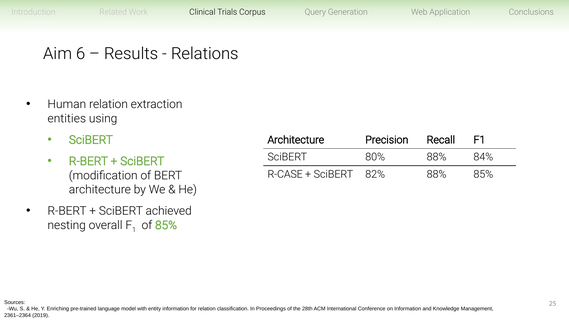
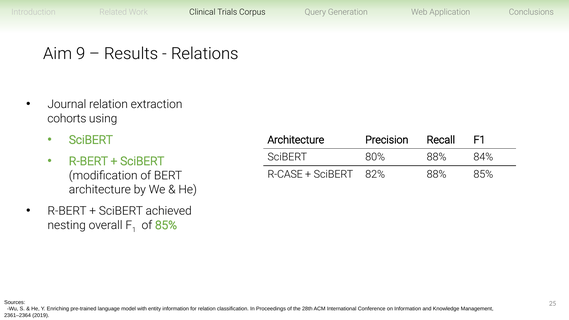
6: 6 -> 9 (81, 54)
Human: Human -> Journal (67, 104)
entities: entities -> cohorts (67, 119)
